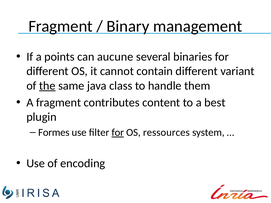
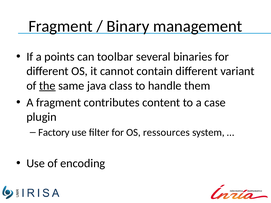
aucune: aucune -> toolbar (115, 57)
best: best -> case (215, 103)
Formes: Formes -> Factory (54, 133)
for underline: present -> none (118, 133)
